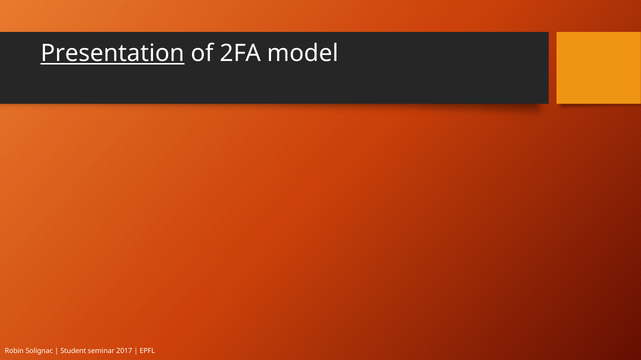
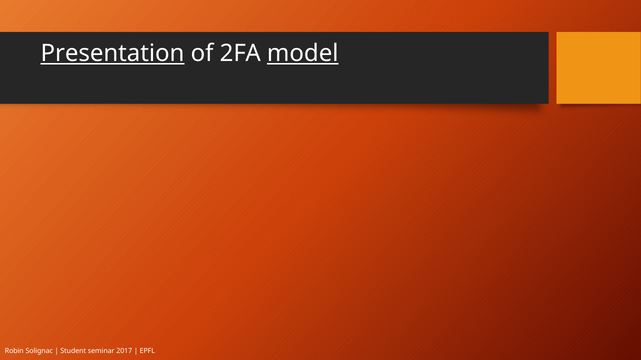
model underline: none -> present (303, 53)
